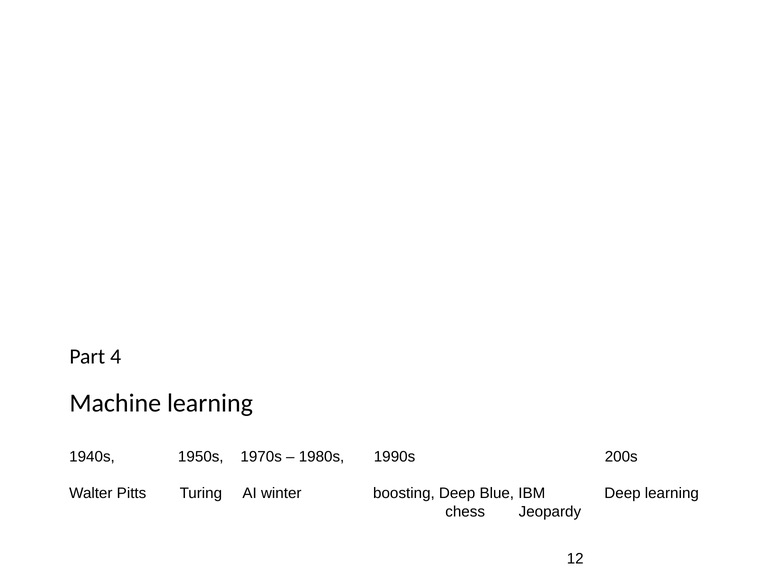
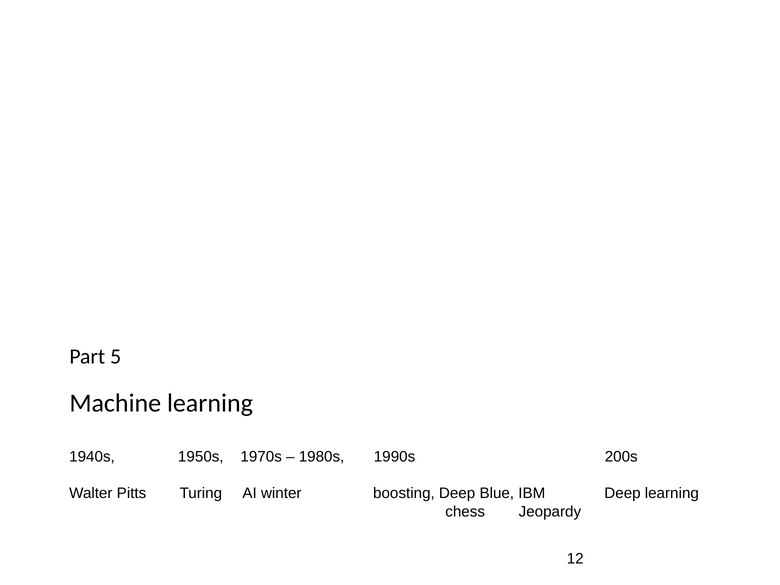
4: 4 -> 5 (116, 357)
